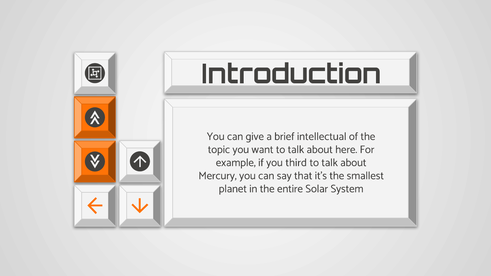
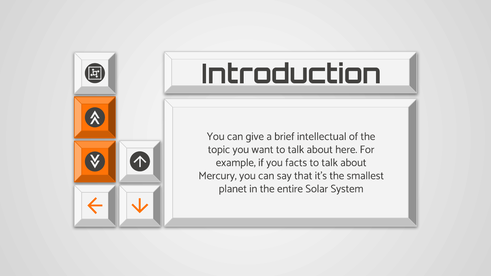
third: third -> facts (296, 163)
